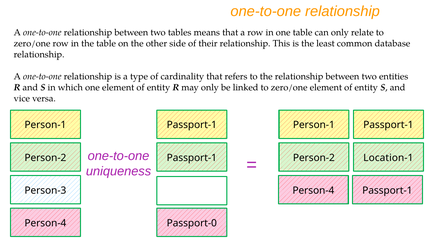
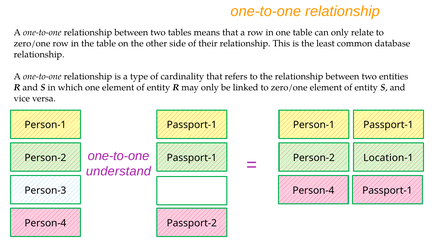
uniqueness: uniqueness -> understand (118, 171)
Passport-0: Passport-0 -> Passport-2 (192, 223)
